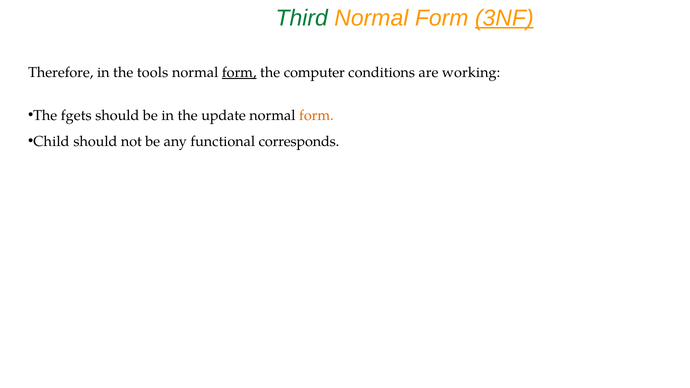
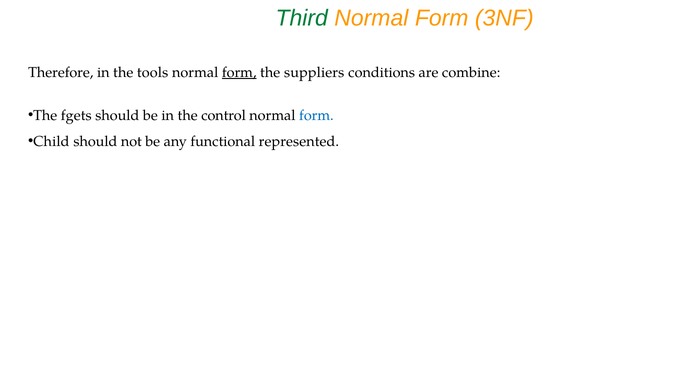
3NF underline: present -> none (504, 18)
computer: computer -> suppliers (314, 72)
working: working -> combine (471, 72)
update: update -> control (224, 116)
form colour: orange -> blue (316, 116)
corresponds: corresponds -> represented (299, 141)
